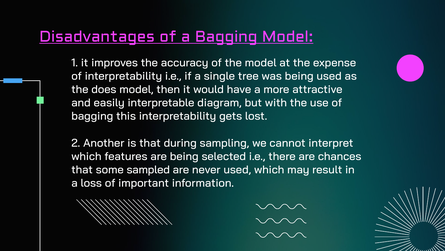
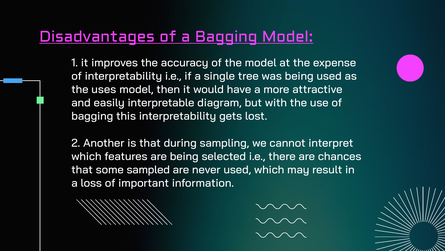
does: does -> uses (104, 89)
